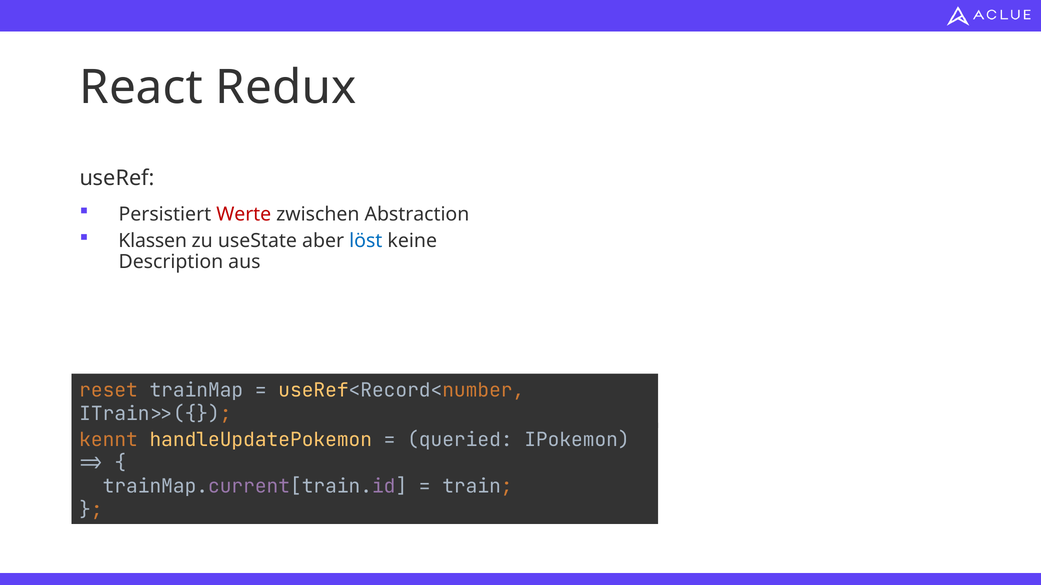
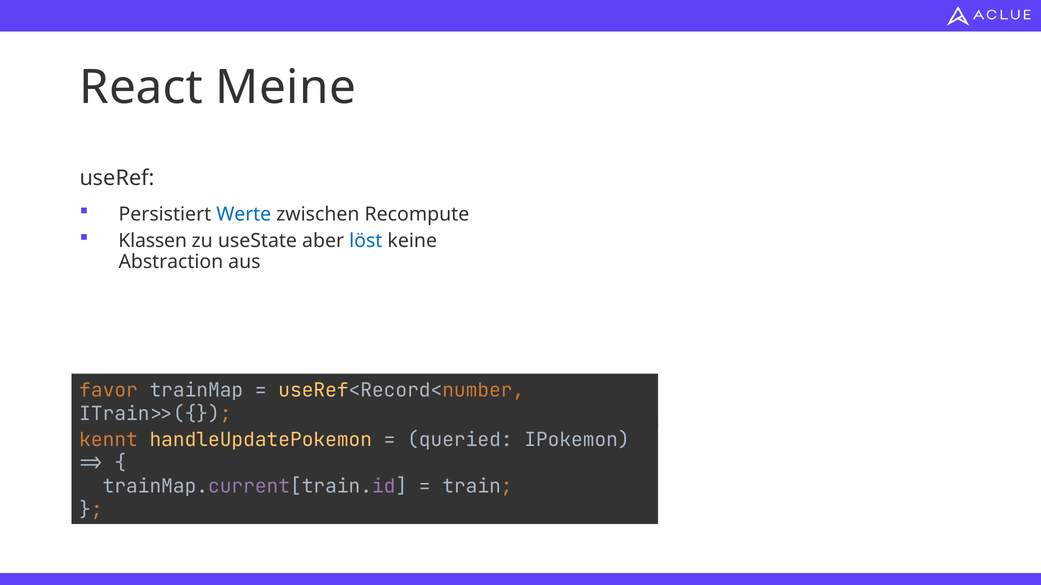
Redux: Redux -> Meine (286, 87)
Werte colour: red -> blue (244, 214)
Abstraction: Abstraction -> Recompute (417, 214)
Description: Description -> Abstraction (171, 262)
reset: reset -> favor (109, 391)
